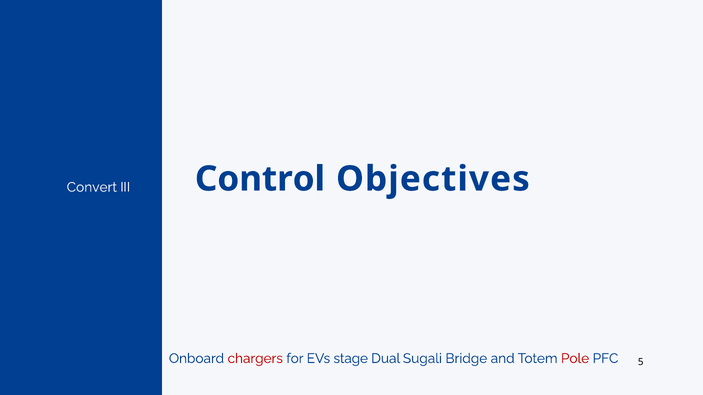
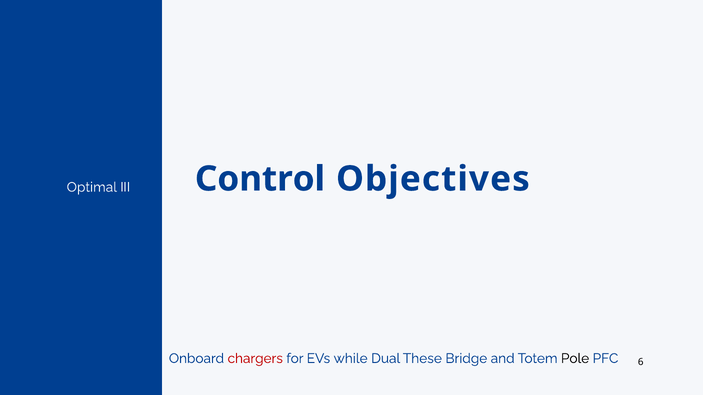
Convert: Convert -> Optimal (92, 187)
stage: stage -> while (351, 359)
Sugali: Sugali -> These (422, 359)
Pole colour: red -> black (575, 359)
5: 5 -> 6 (641, 363)
